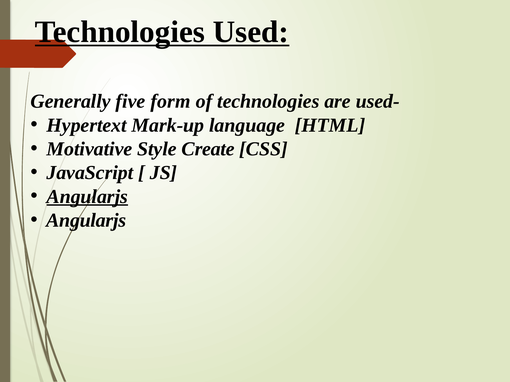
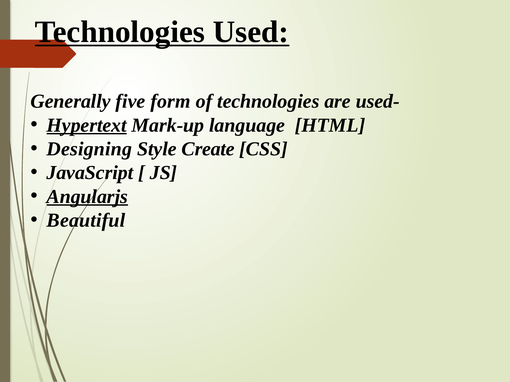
Hypertext underline: none -> present (87, 125)
Motivative: Motivative -> Designing (89, 149)
Angularjs: Angularjs -> Beautiful (86, 221)
